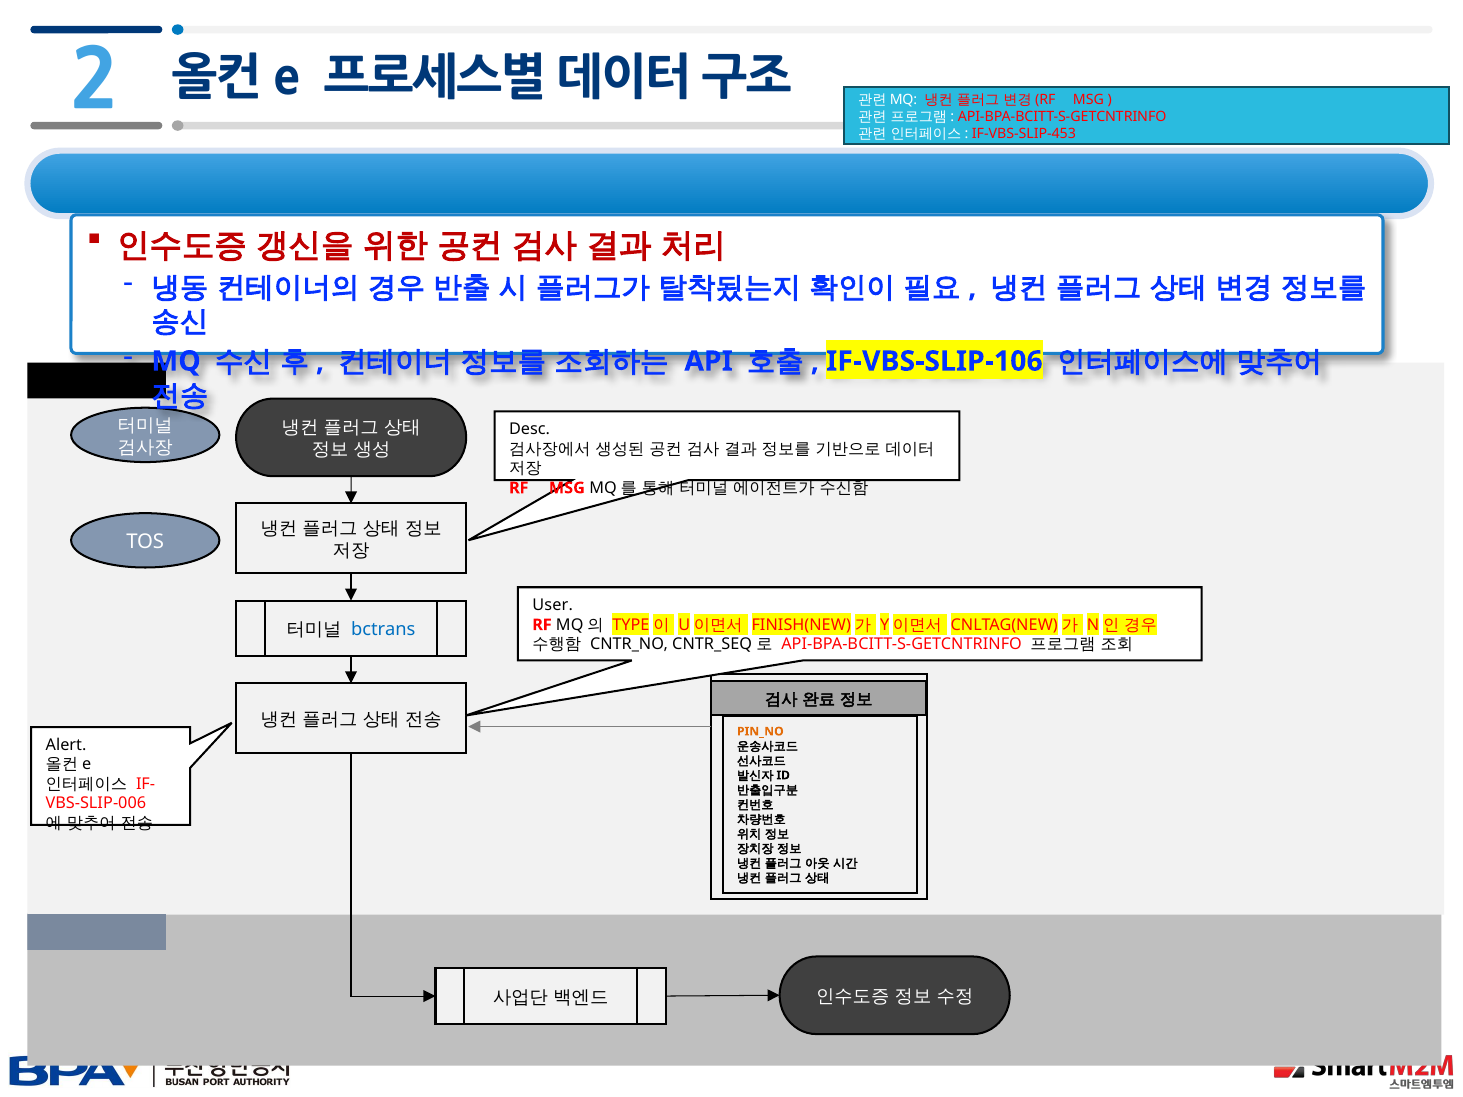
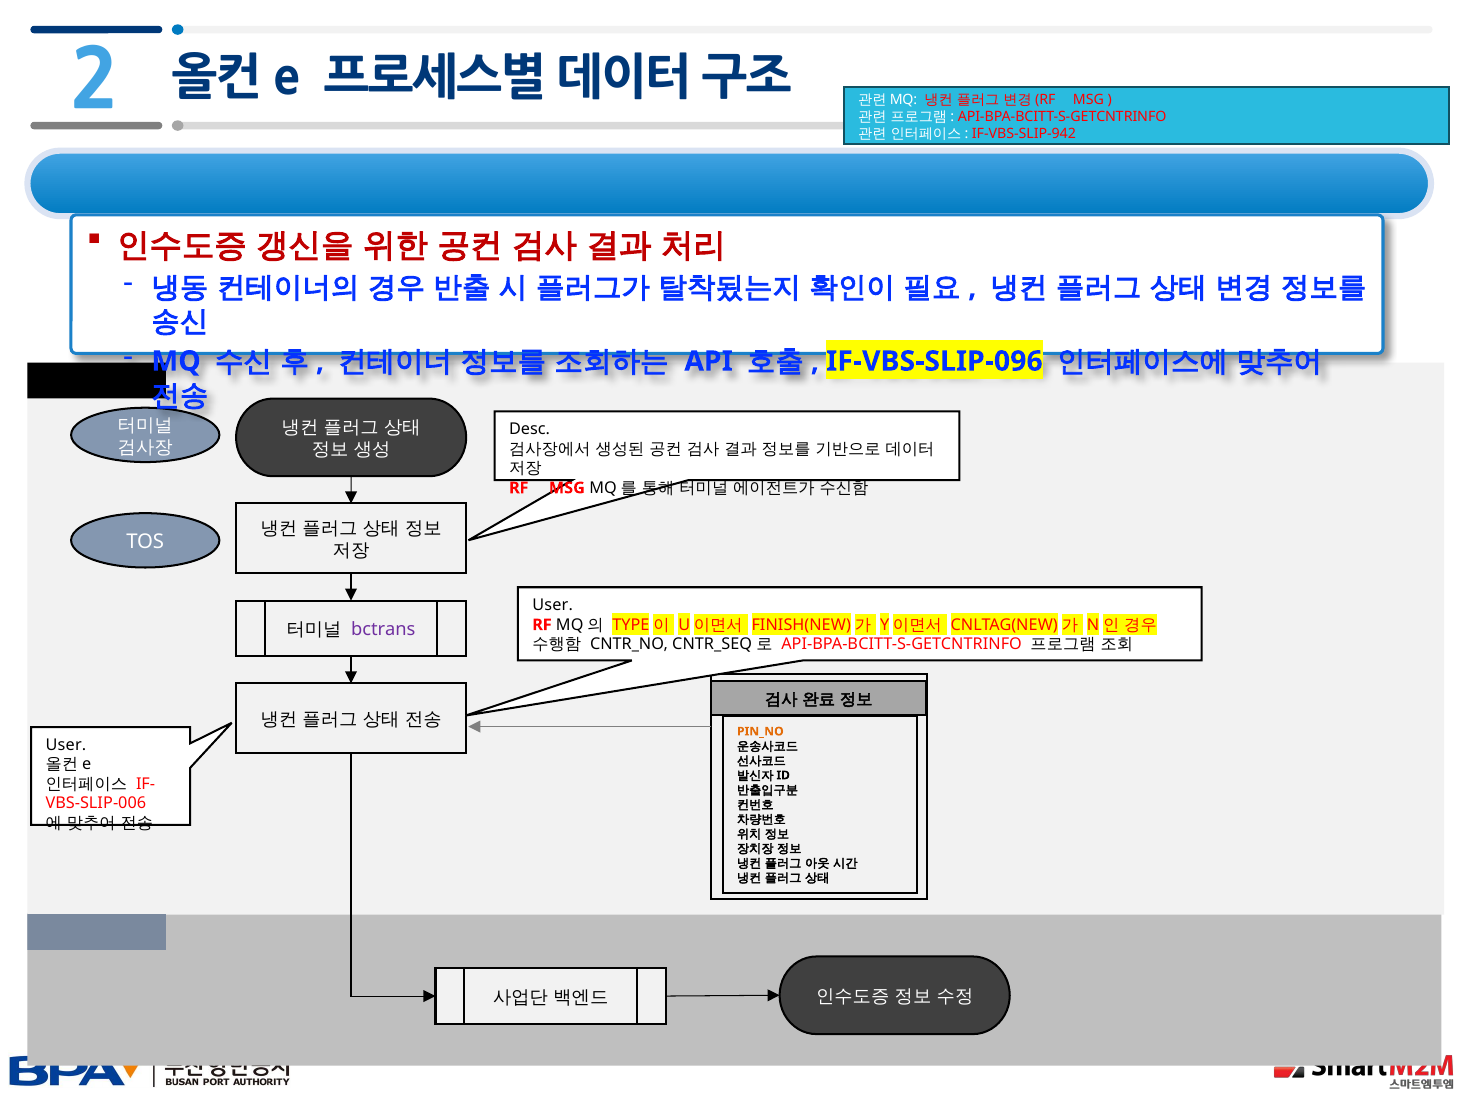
IF-VBS-SLIP-453: IF-VBS-SLIP-453 -> IF-VBS-SLIP-942 (1024, 134)
IF-VBS-SLIP-106: IF-VBS-SLIP-106 -> IF-VBS-SLIP-096 (934, 361)
bctrans colour: blue -> purple (383, 630)
Alert: Alert -> User (66, 745)
